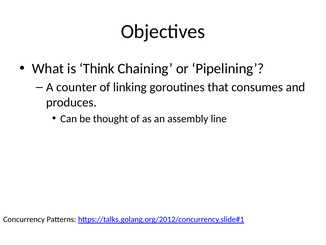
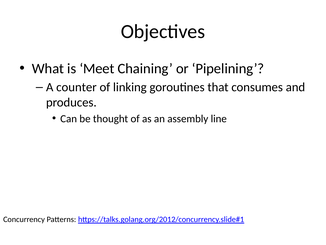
Think: Think -> Meet (97, 68)
